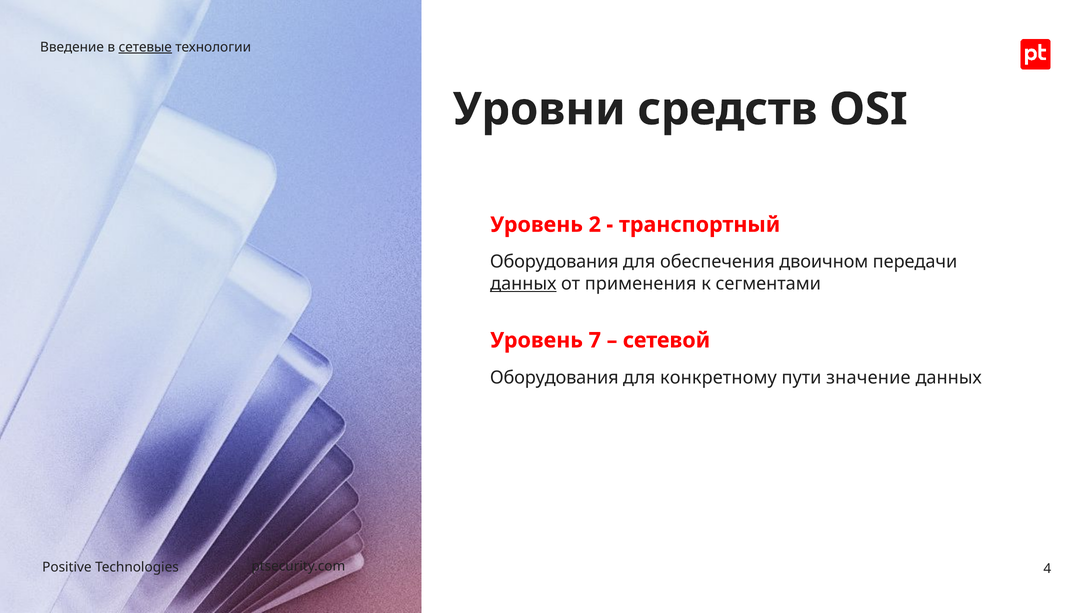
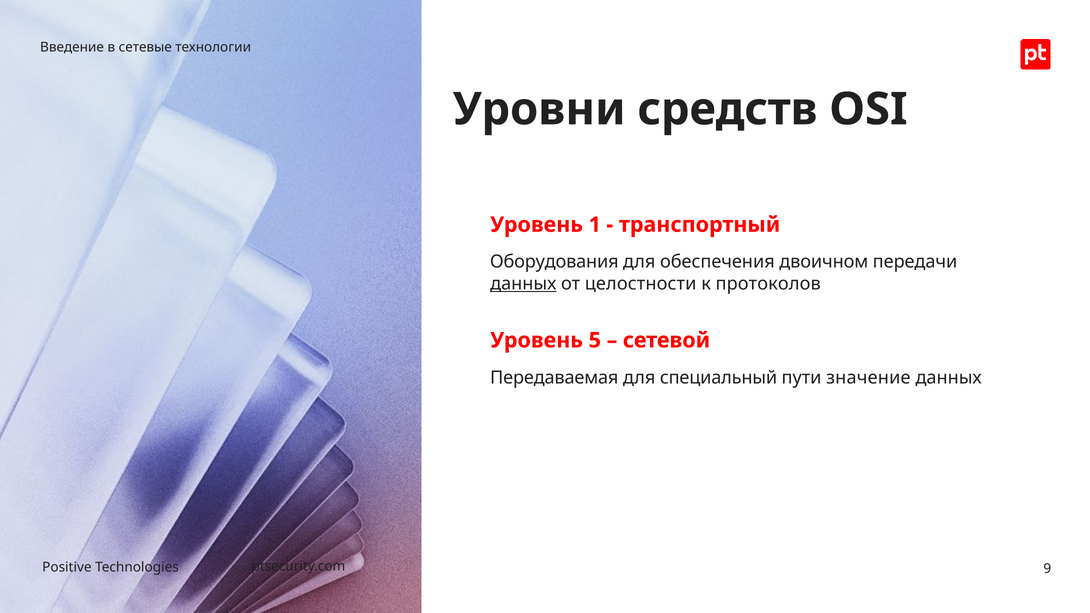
сетевые underline: present -> none (145, 47)
2: 2 -> 1 (595, 225)
применения: применения -> целостности (641, 284)
сегментами: сегментами -> протоколов (768, 284)
7: 7 -> 5 (595, 340)
Оборудования: Оборудования -> Передаваемая (554, 378)
конкретному: конкретному -> специальный (719, 378)
4: 4 -> 9 (1047, 569)
